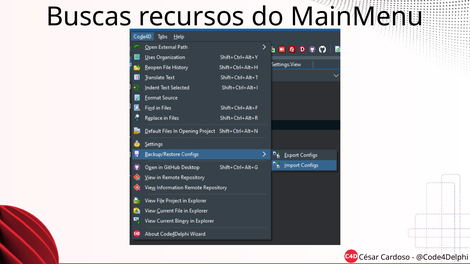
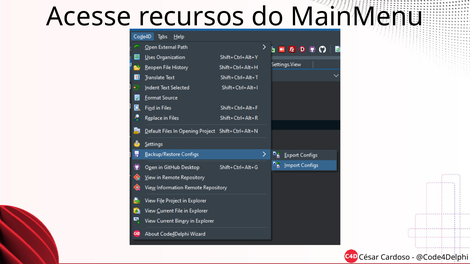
Buscas: Buscas -> Acesse (89, 17)
